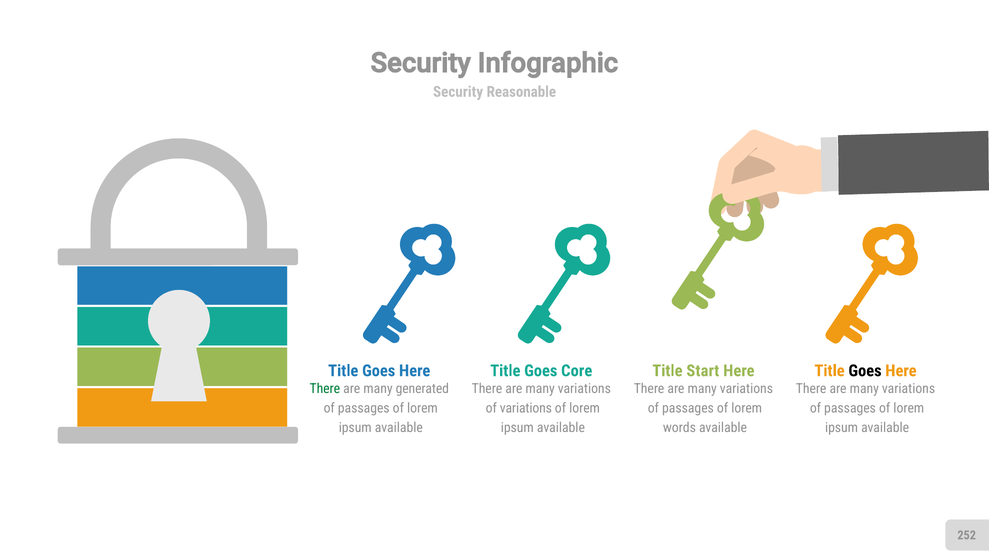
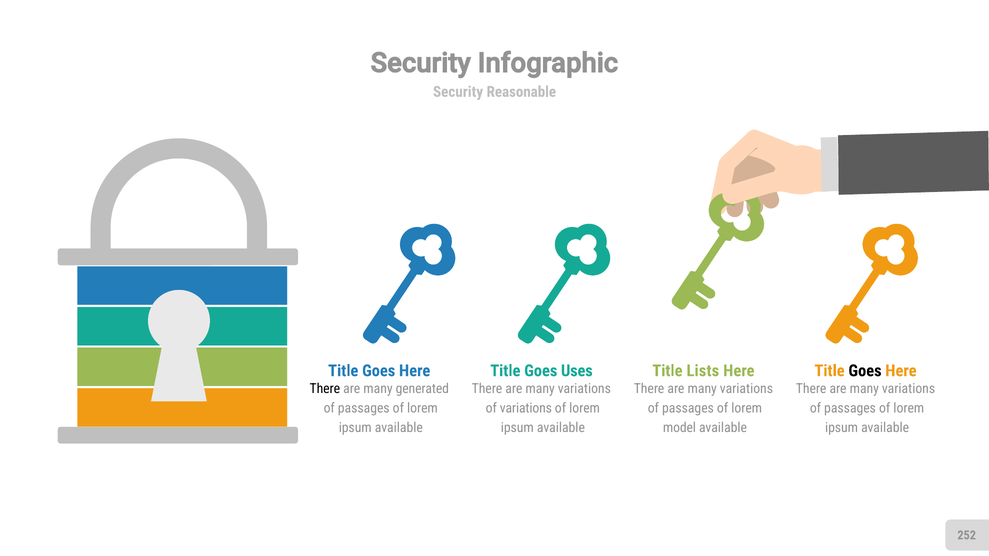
Core: Core -> Uses (577, 371)
Start: Start -> Lists (703, 371)
There colour: green -> black (325, 389)
words: words -> model (679, 428)
